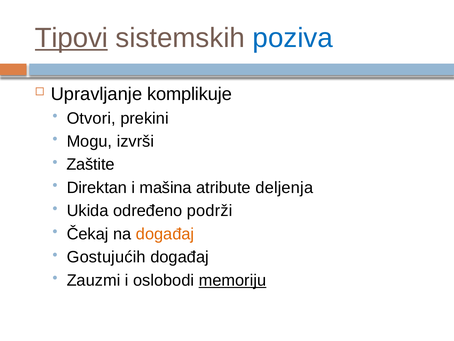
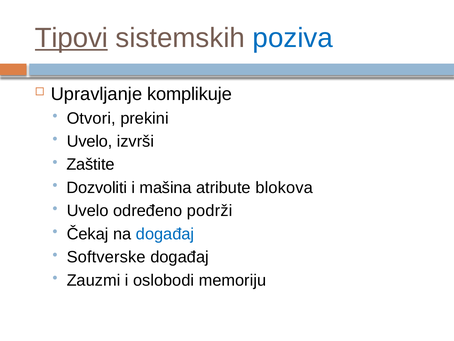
Mogu: Mogu -> Uvelo (89, 141)
Direktan: Direktan -> Dozvoliti (97, 187)
deljenja: deljenja -> blokova (284, 187)
Ukida: Ukida -> Uvelo (88, 211)
događaj colour: orange -> blue (165, 234)
Gostujućih: Gostujućih -> Softverske (106, 257)
memoriju underline: present -> none (232, 280)
